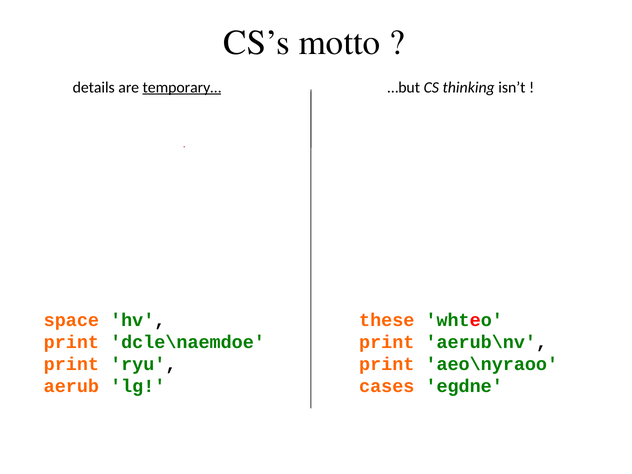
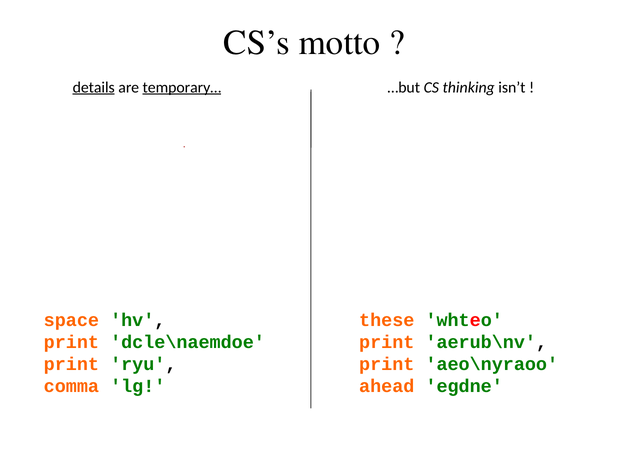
details underline: none -> present (94, 87)
aerub: aerub -> comma (71, 386)
cases: cases -> ahead (387, 386)
